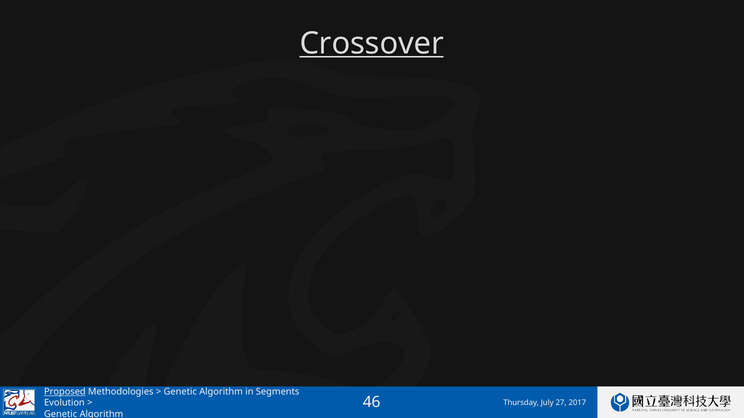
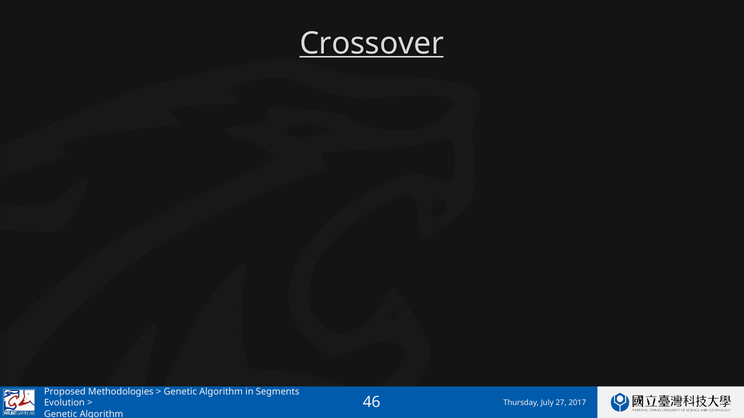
Proposed underline: present -> none (65, 392)
